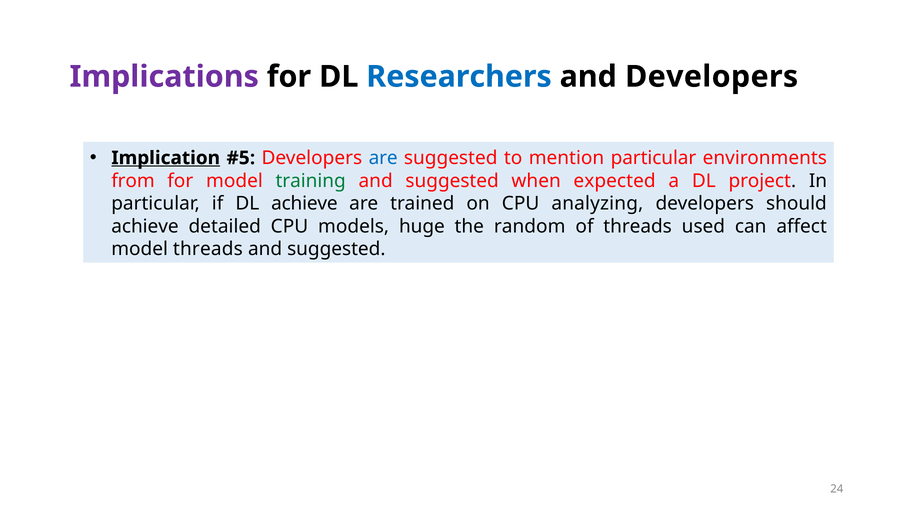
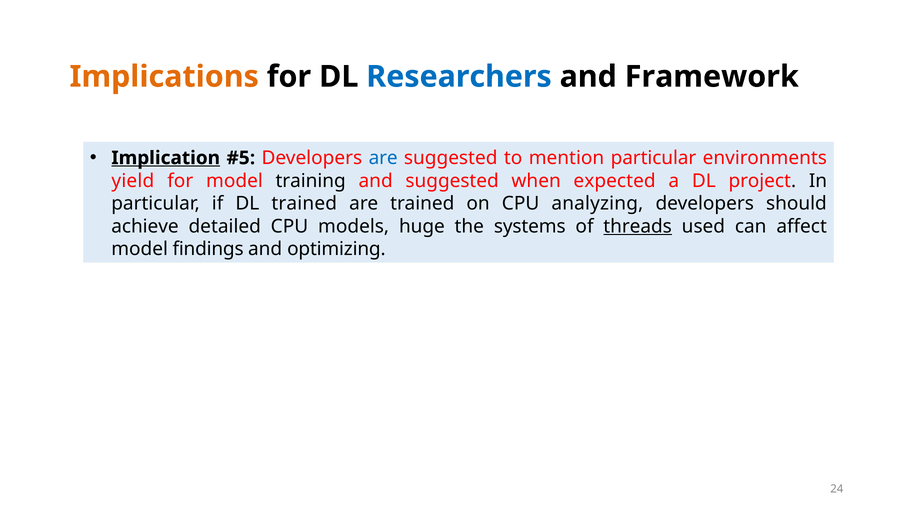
Implications colour: purple -> orange (164, 77)
and Developers: Developers -> Framework (712, 77)
from: from -> yield (133, 181)
training colour: green -> black (311, 181)
DL achieve: achieve -> trained (304, 204)
random: random -> systems (530, 227)
threads underline: none -> present (638, 227)
model threads: threads -> findings (208, 249)
suggested: suggested -> optimizing (336, 249)
